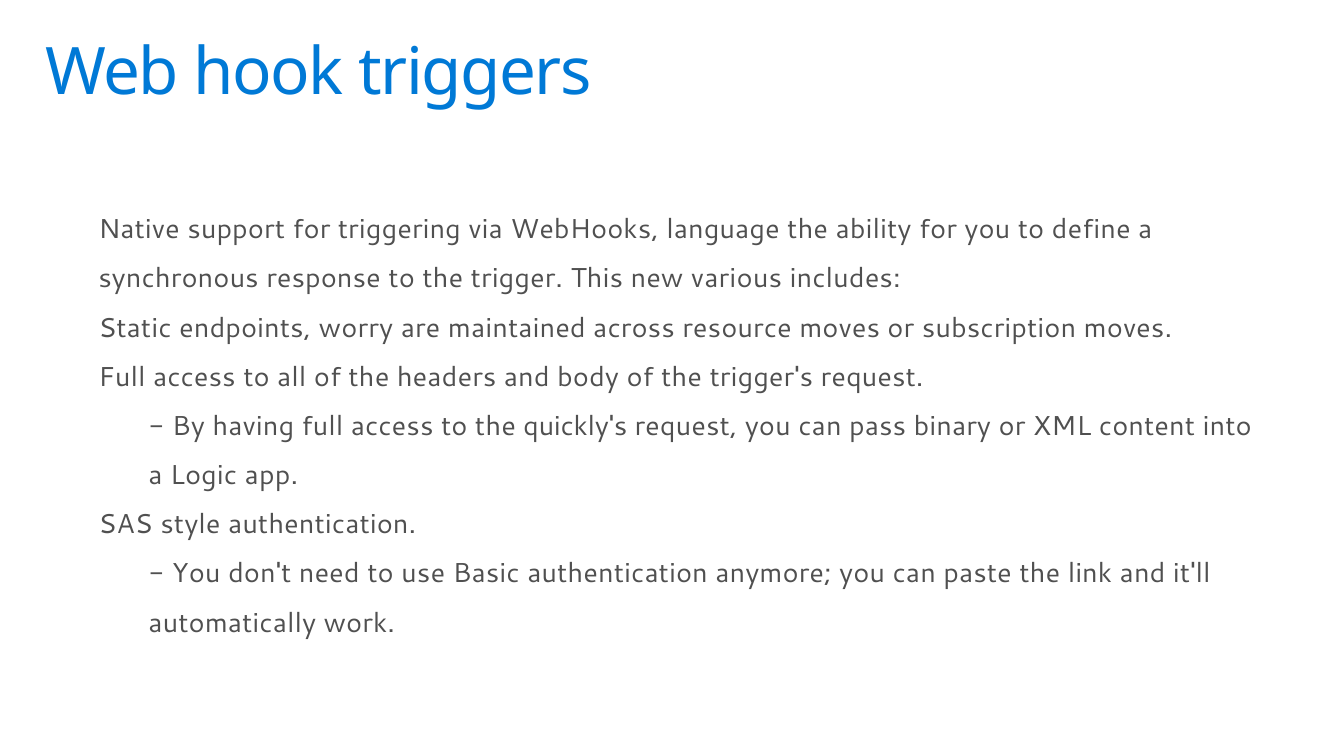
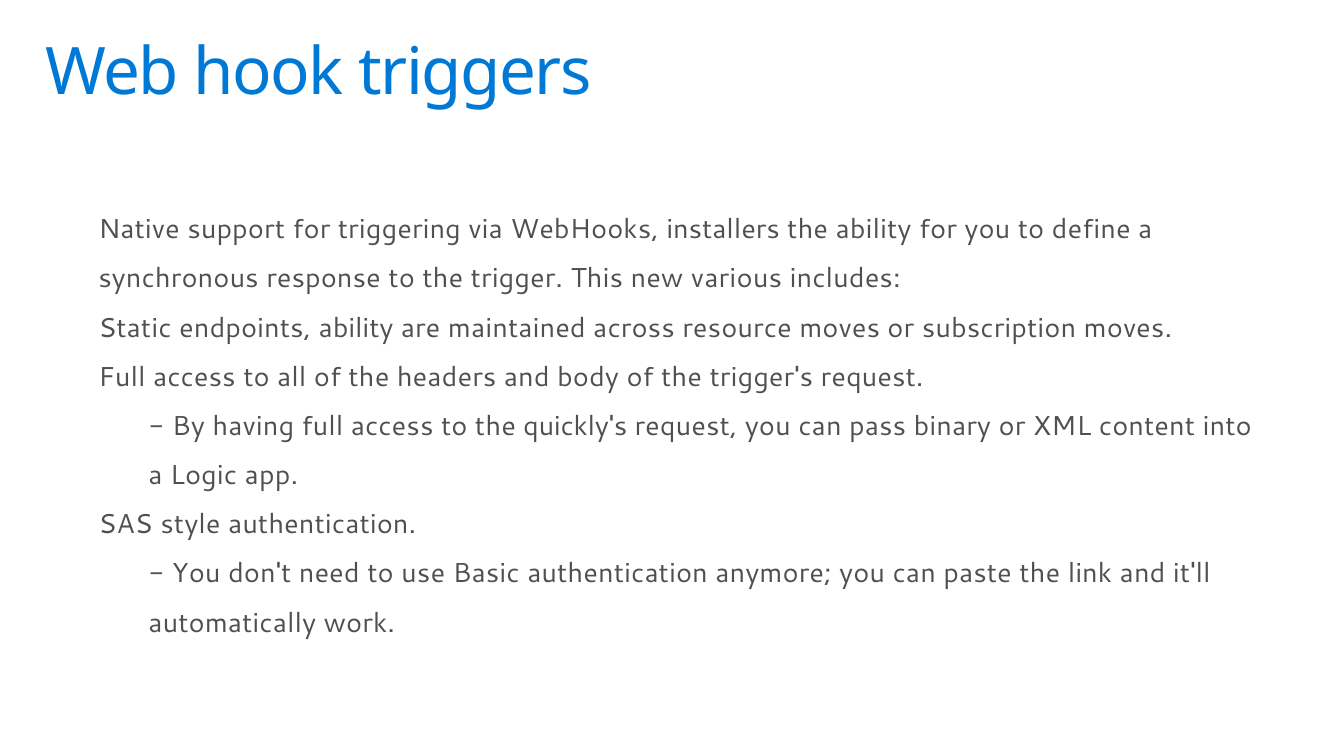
language: language -> installers (723, 230)
endpoints worry: worry -> ability (356, 328)
